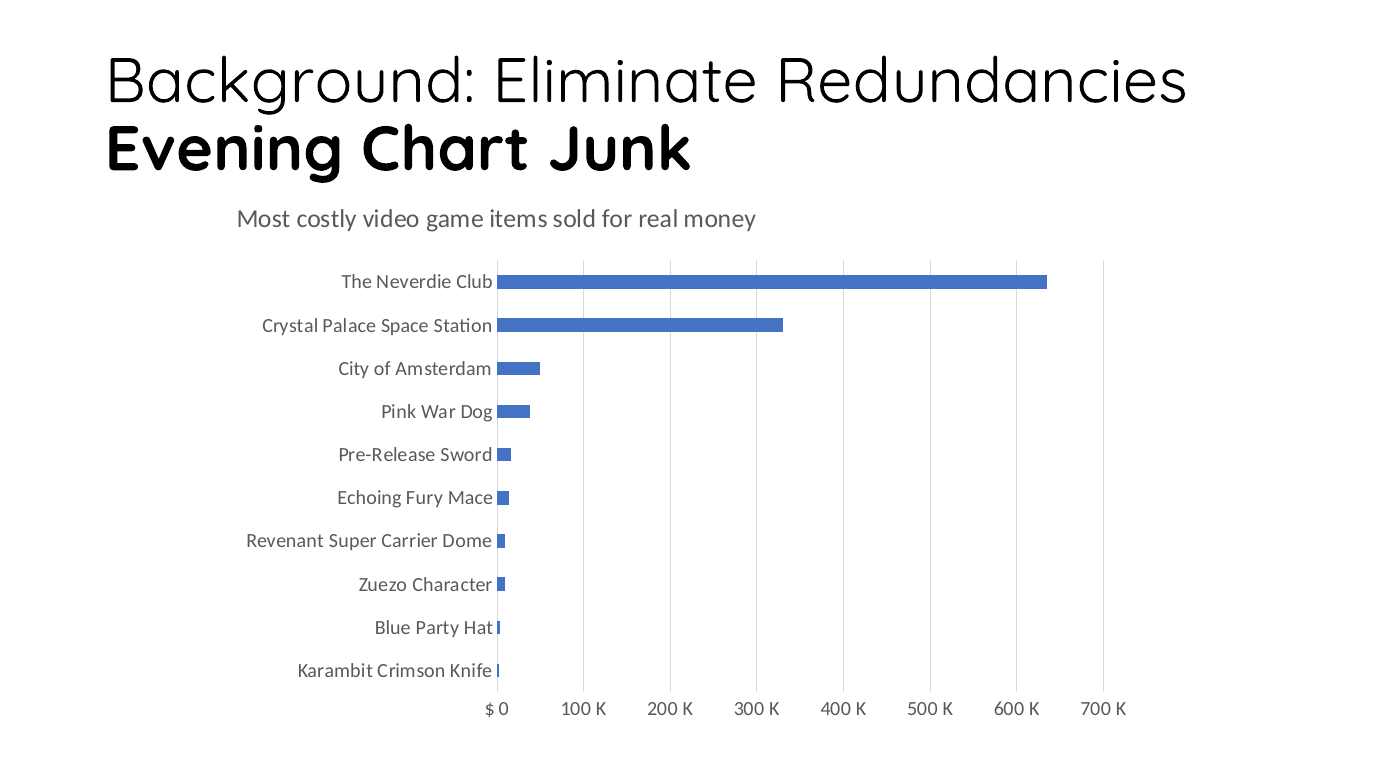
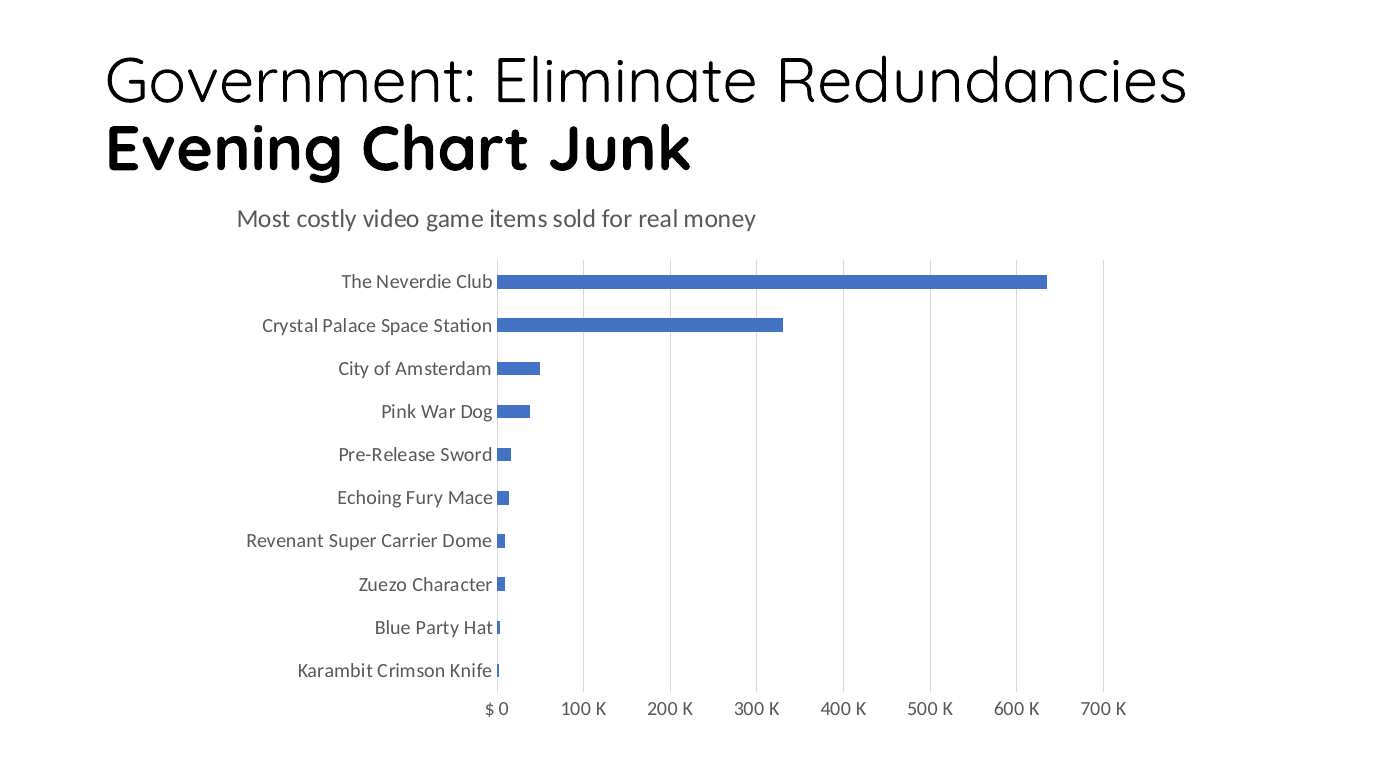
Background: Background -> Government (290, 81)
